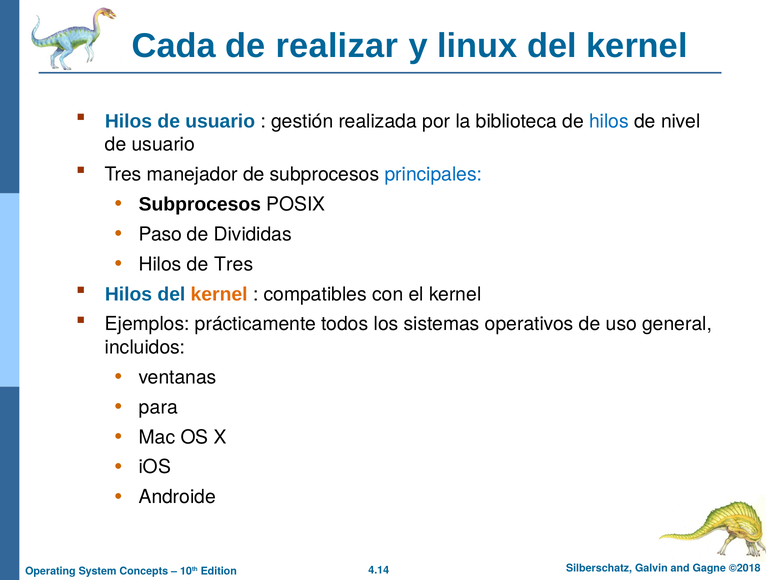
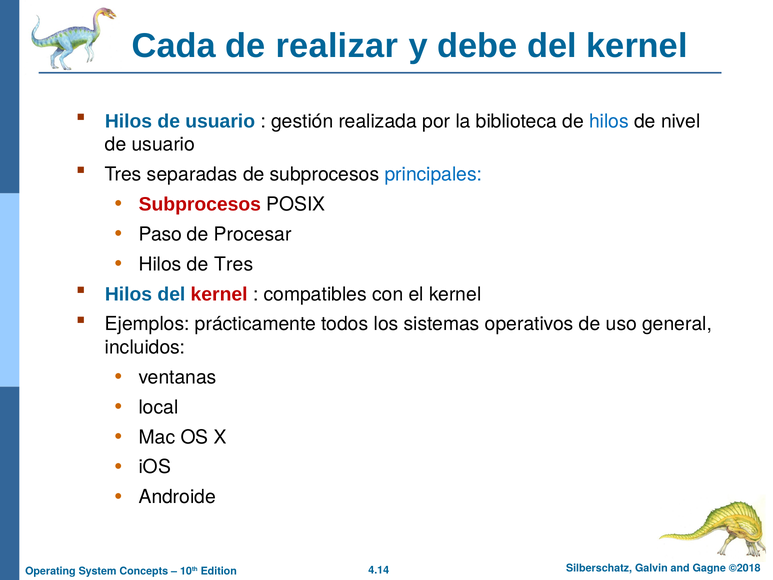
linux: linux -> debe (477, 46)
manejador: manejador -> separadas (192, 174)
Subprocesos colour: black -> red (200, 204)
Divididas: Divididas -> Procesar (253, 234)
kernel colour: orange -> red (219, 294)
para: para -> local (159, 407)
